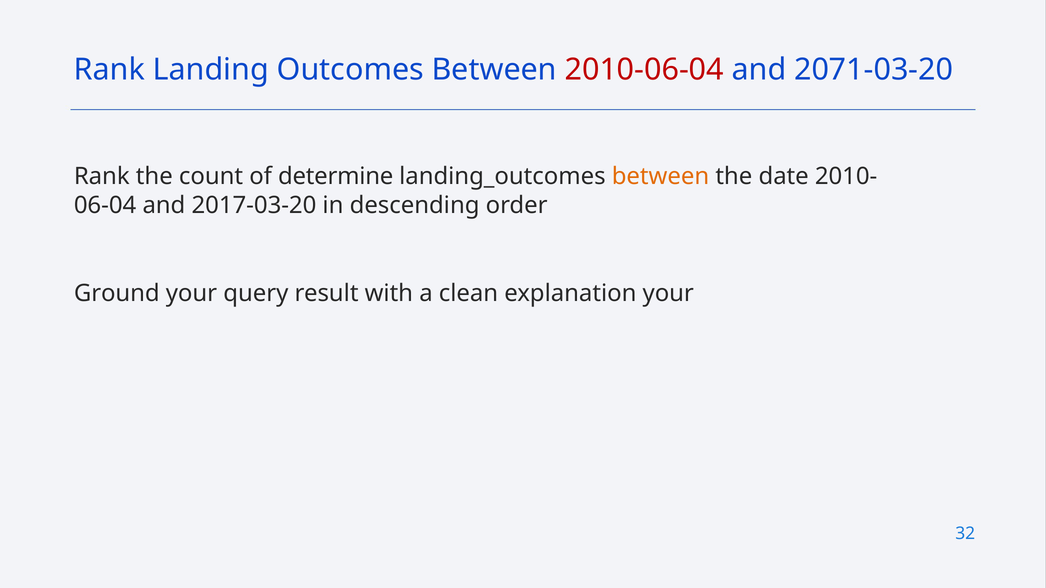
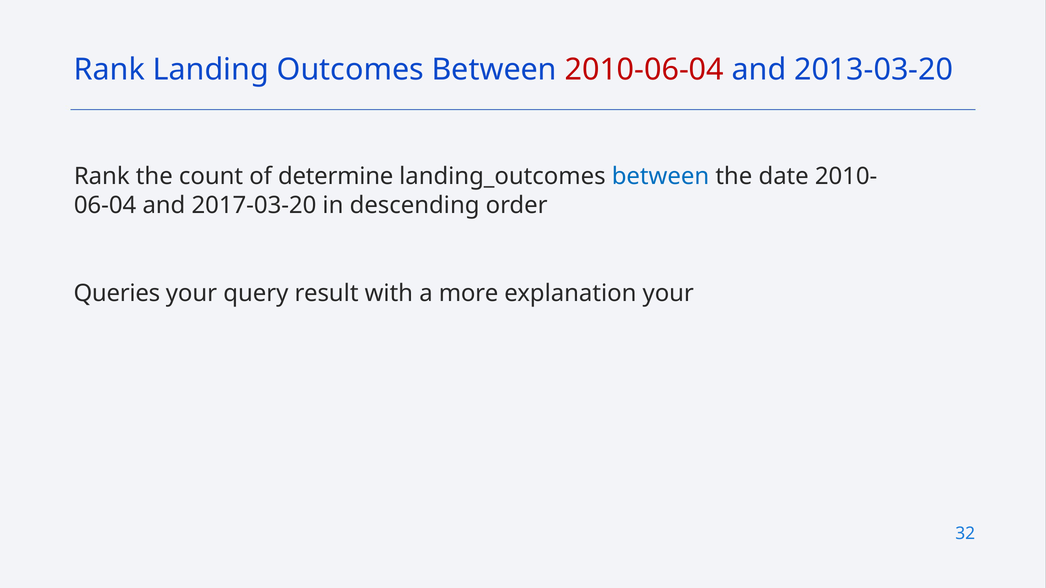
2071-03-20: 2071-03-20 -> 2013-03-20 (874, 70)
between colour: orange -> blue (660, 177)
Ground: Ground -> Queries (117, 293)
clean: clean -> more (469, 293)
